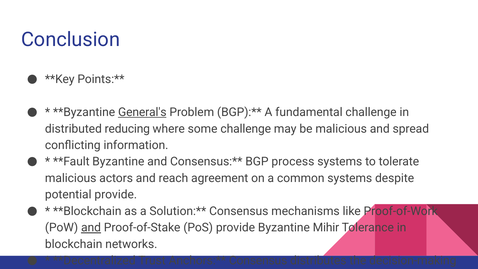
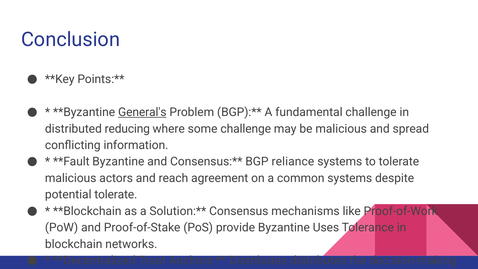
BGP process: process -> reliance (293, 162)
potential provide: provide -> tolerate (116, 195)
and underline: present -> none (91, 228)
Byzantine Mihir: Mihir -> Uses (326, 228)
Consensus: Consensus -> Distributes (258, 261)
